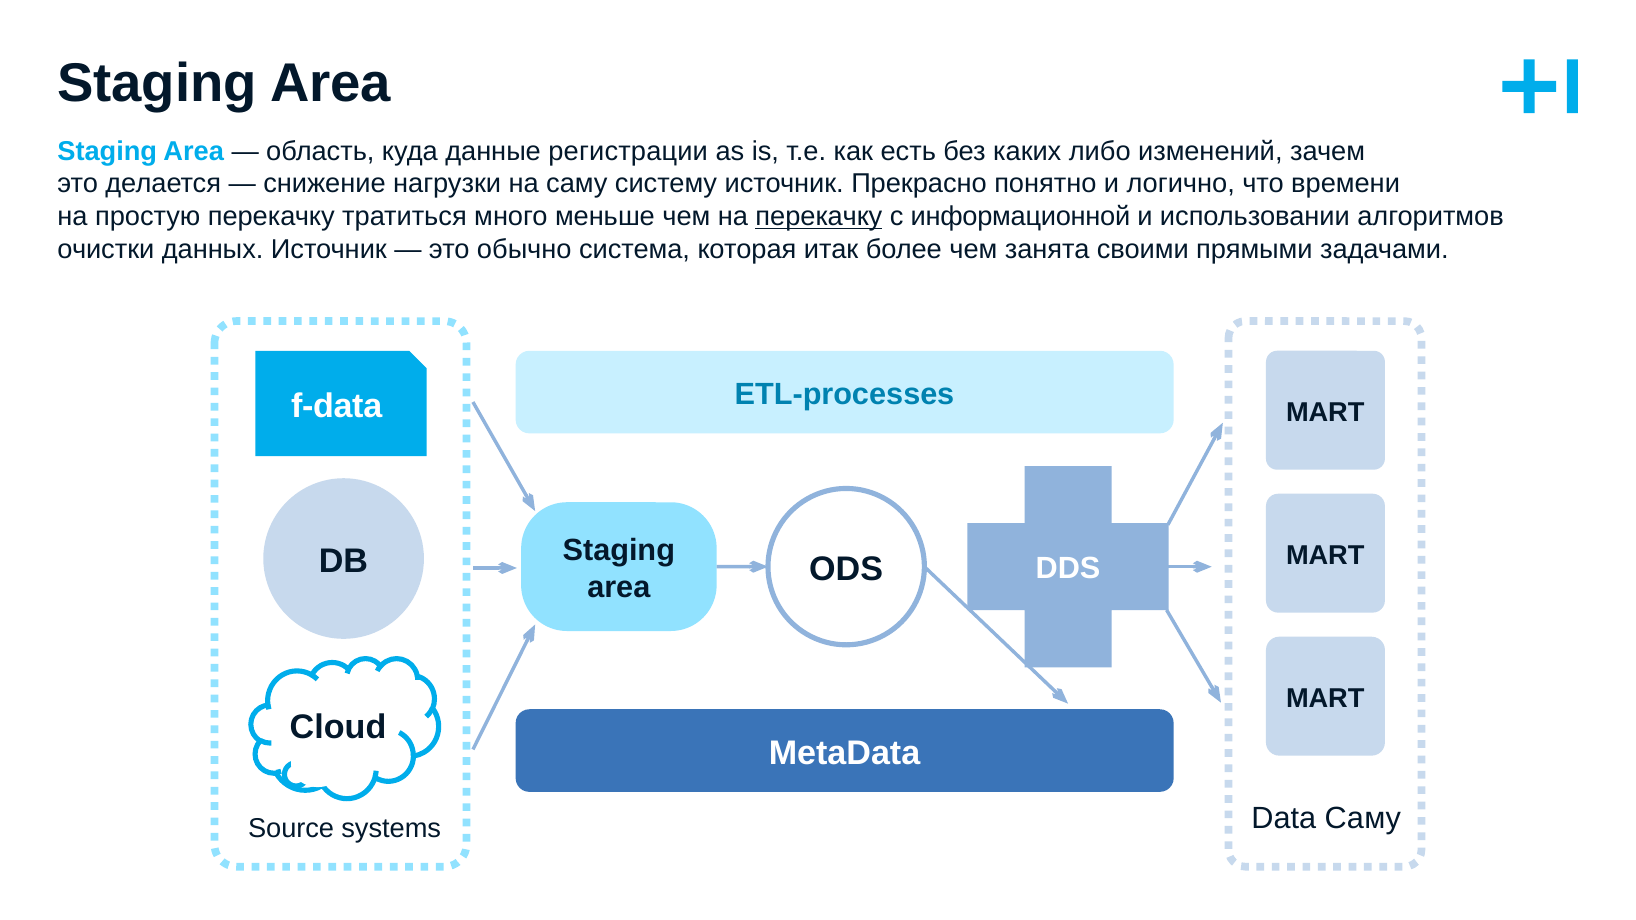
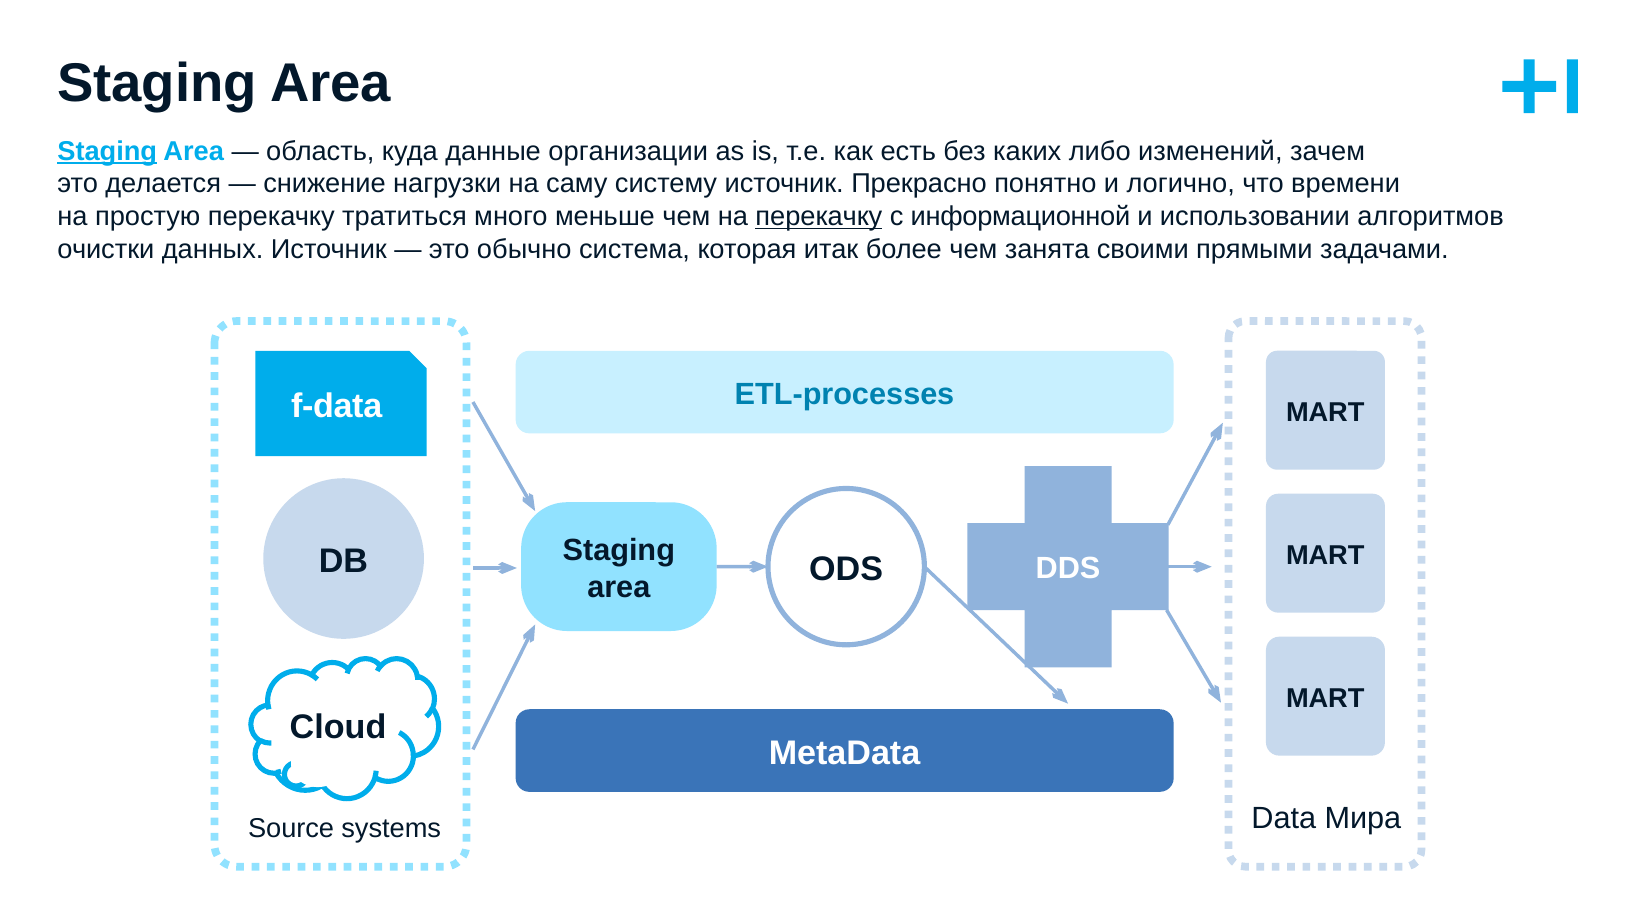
Staging underline: none -> present (107, 151)
регистрации: регистрации -> организации (628, 151)
Data Саму: Саму -> Мира (1363, 818)
